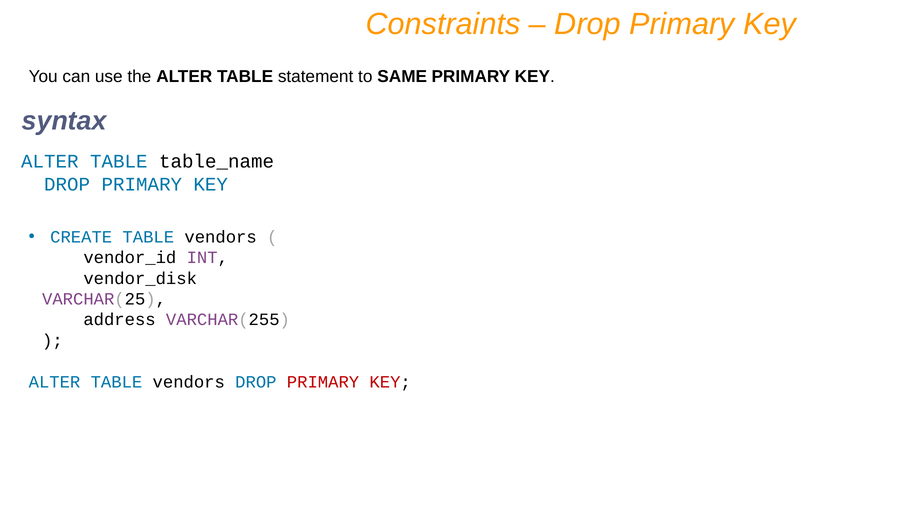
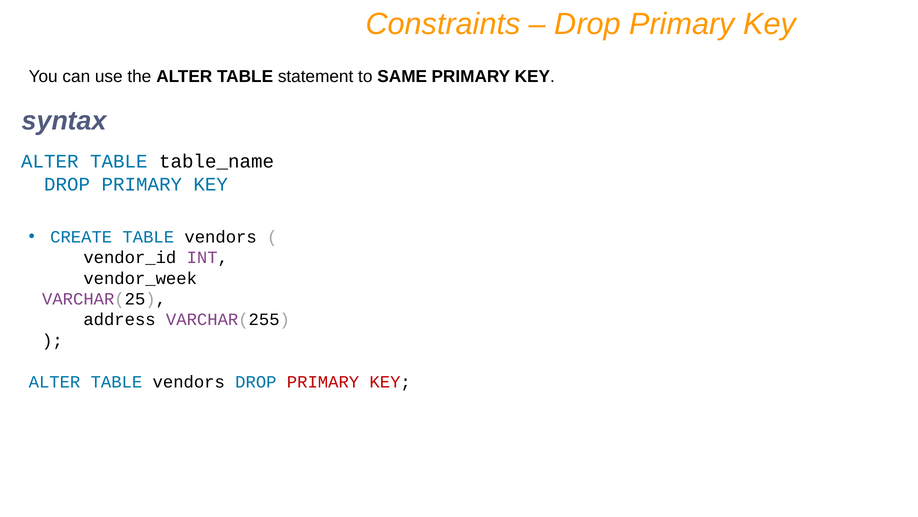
vendor_disk: vendor_disk -> vendor_week (140, 278)
